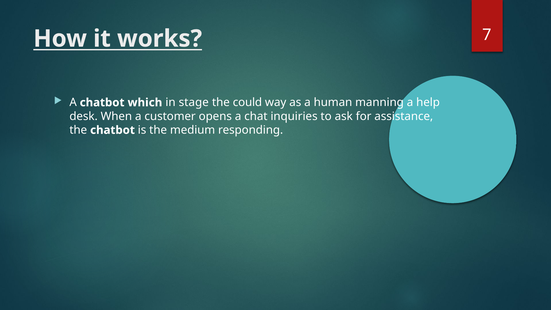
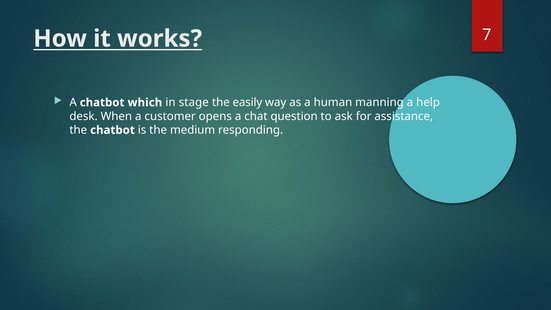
could: could -> easily (247, 102)
inquiries: inquiries -> question (294, 116)
